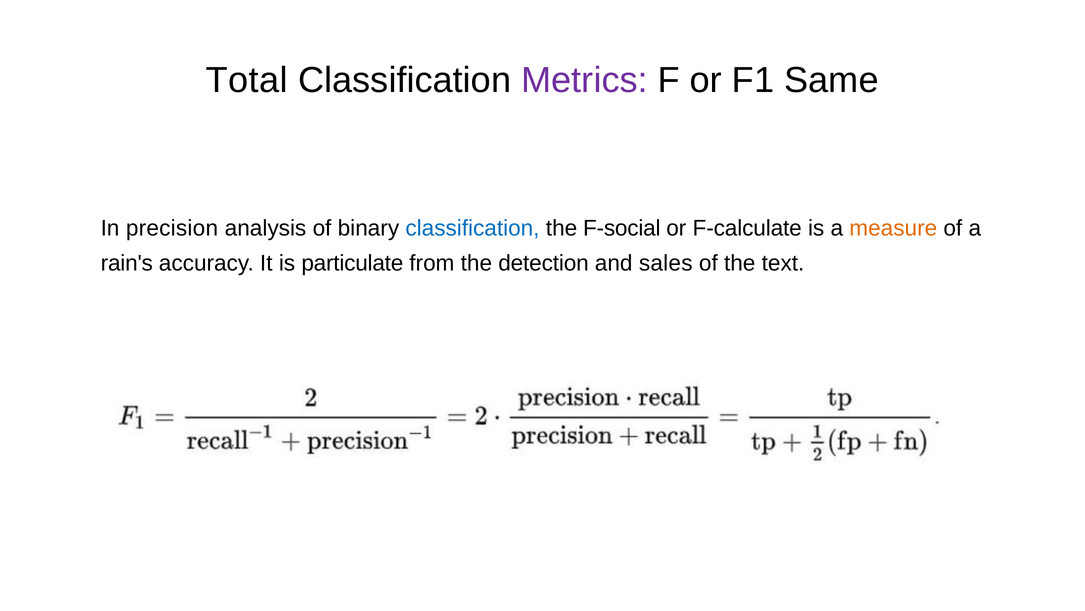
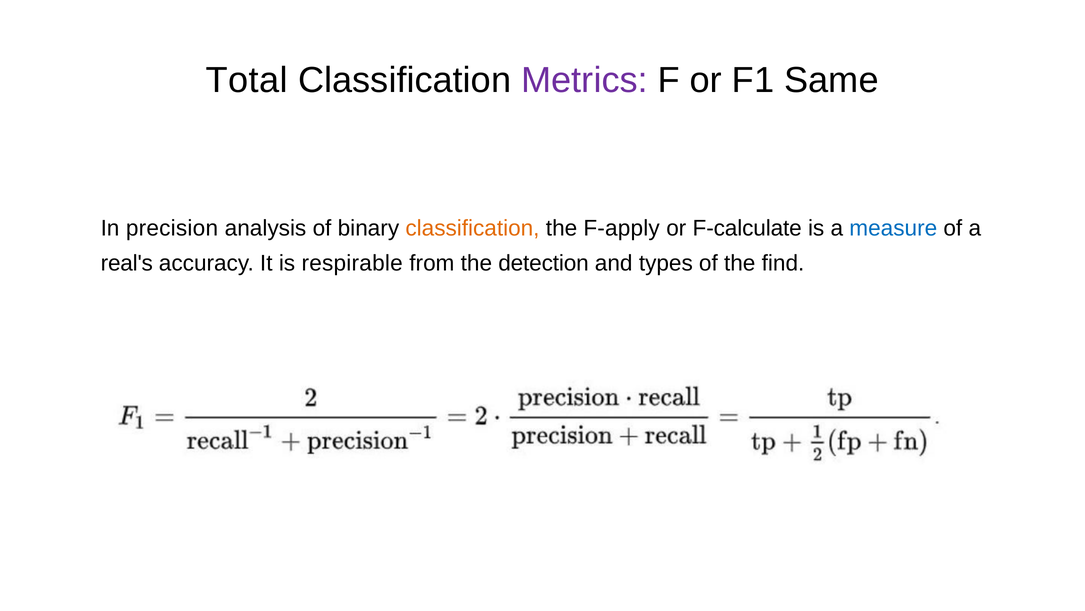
classification colour: blue -> orange (472, 228)
F-social: F-social -> F-apply (622, 228)
measure colour: orange -> blue (893, 228)
rain's: rain's -> real's (127, 263)
particulate: particulate -> respirable (352, 263)
sales: sales -> types (666, 263)
text: text -> find (783, 263)
